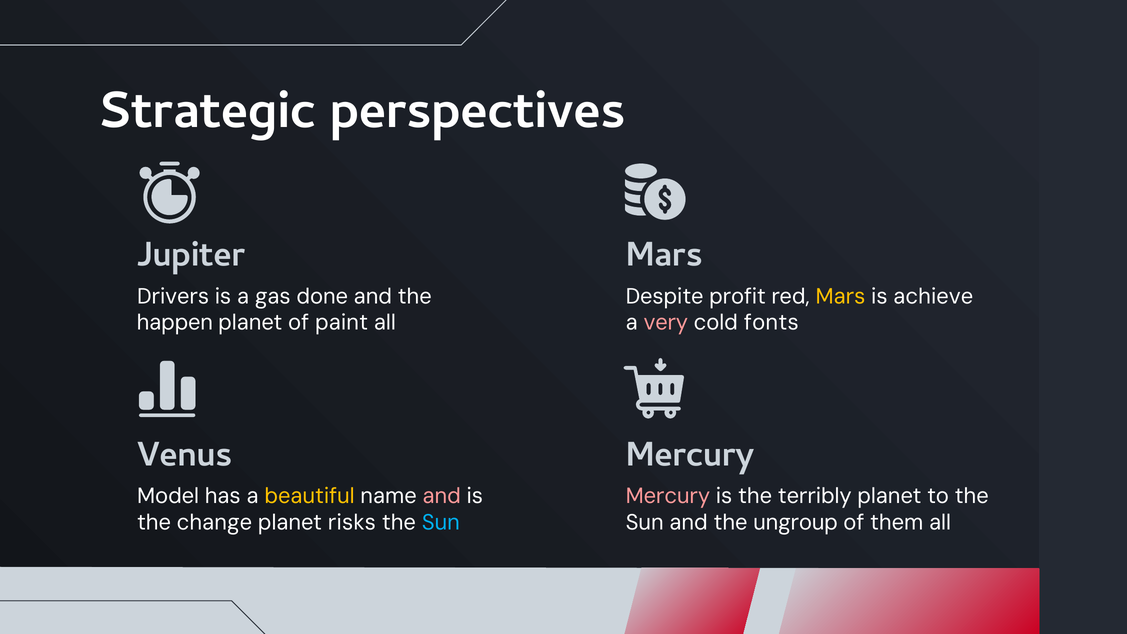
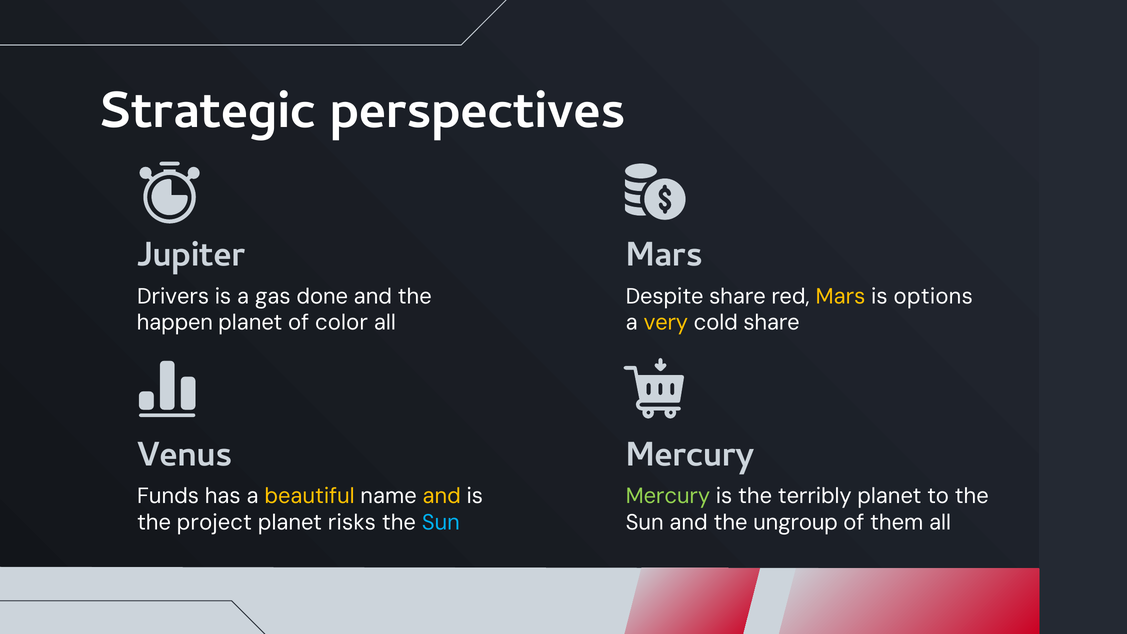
Despite profit: profit -> share (737, 296)
achieve: achieve -> options (933, 296)
paint: paint -> color (341, 323)
very colour: pink -> yellow (666, 323)
cold fonts: fonts -> share (772, 323)
Model: Model -> Funds (168, 496)
and colour: pink -> yellow (442, 496)
Mercury colour: pink -> light green (668, 496)
change: change -> project (214, 522)
